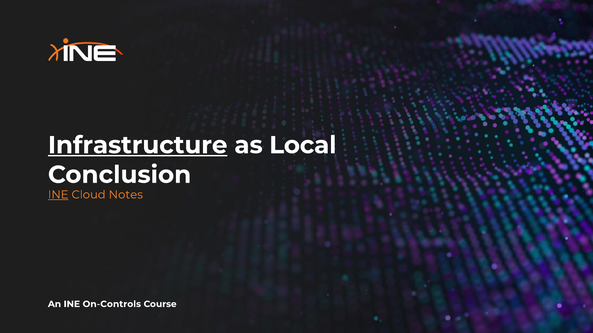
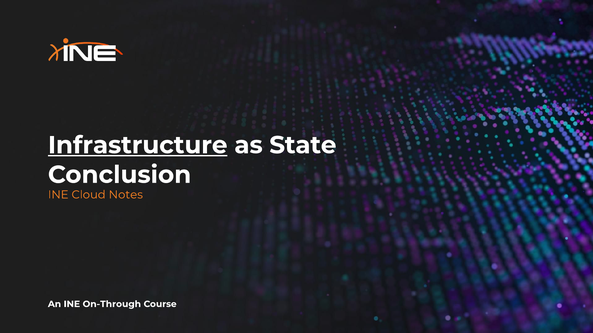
Local: Local -> State (303, 145)
INE underline: present -> none (58, 195)
On-Controls: On-Controls -> On-Through (112, 305)
